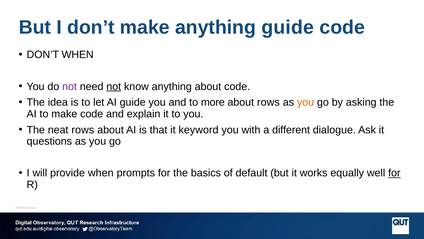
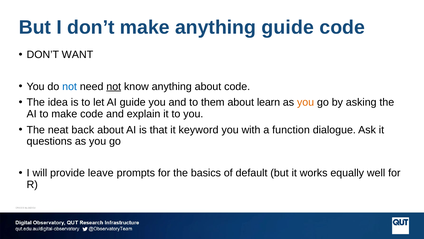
DON’T WHEN: WHEN -> WANT (77, 55)
not colour: purple -> blue (70, 86)
more: more -> them (213, 102)
about rows: rows -> learn (268, 102)
neat rows: rows -> back (83, 130)
different: different -> function (291, 130)
provide when: when -> leave (101, 173)
for underline: present -> none (394, 173)
